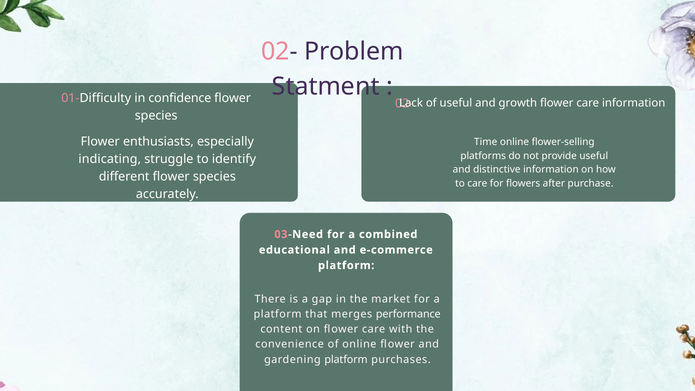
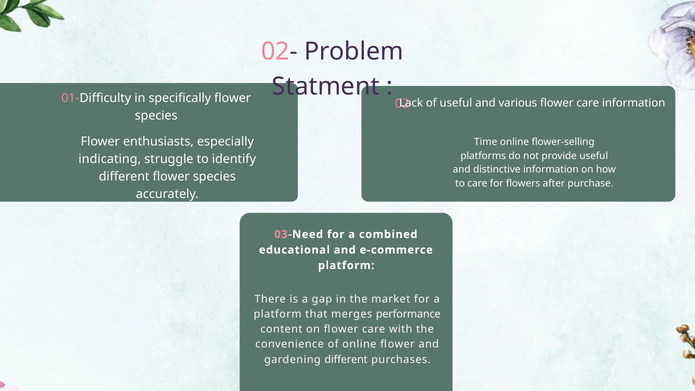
confidence: confidence -> specifically (180, 98)
growth: growth -> various (518, 103)
gardening platform: platform -> different (346, 359)
